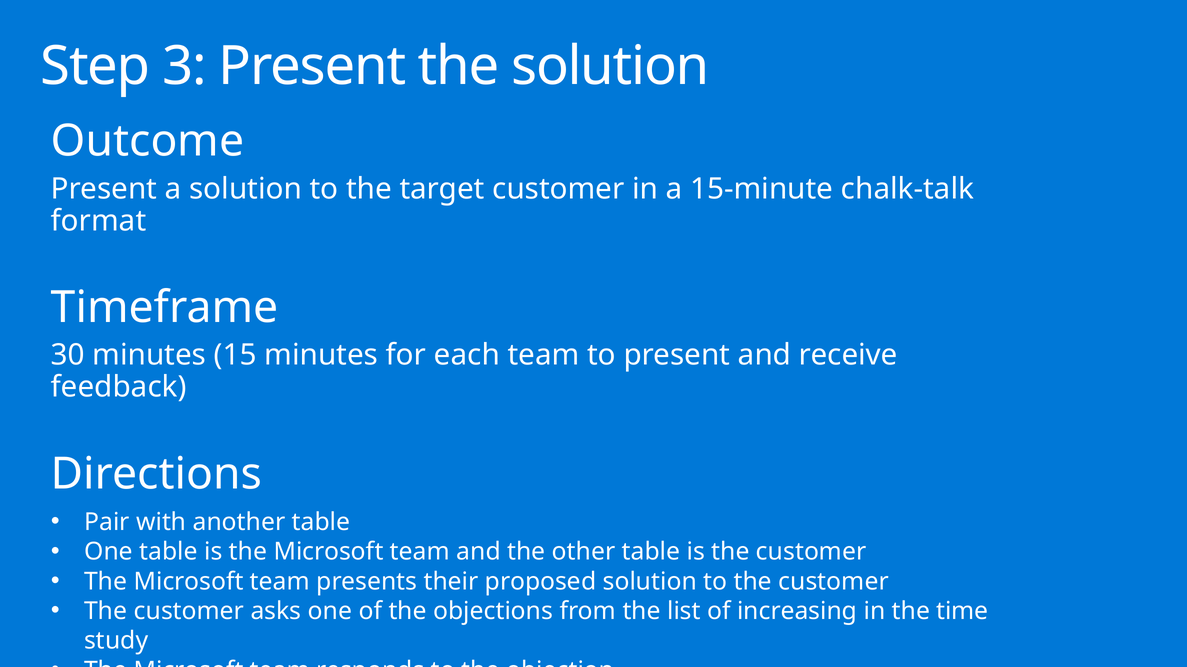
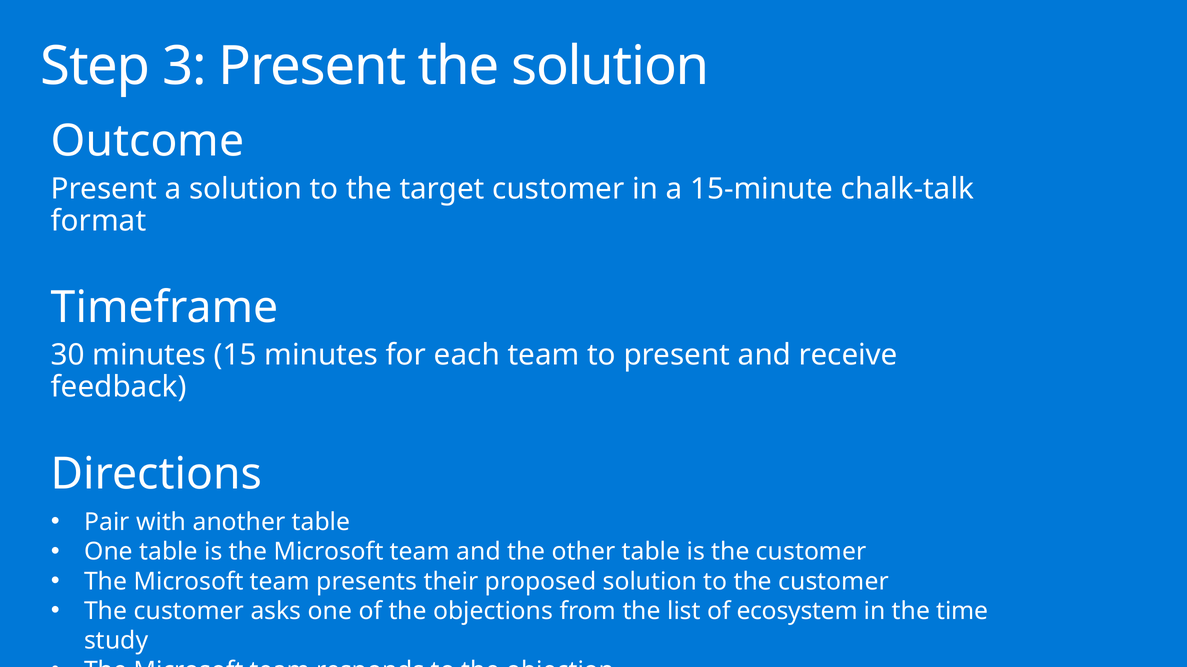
increasing: increasing -> ecosystem (797, 612)
